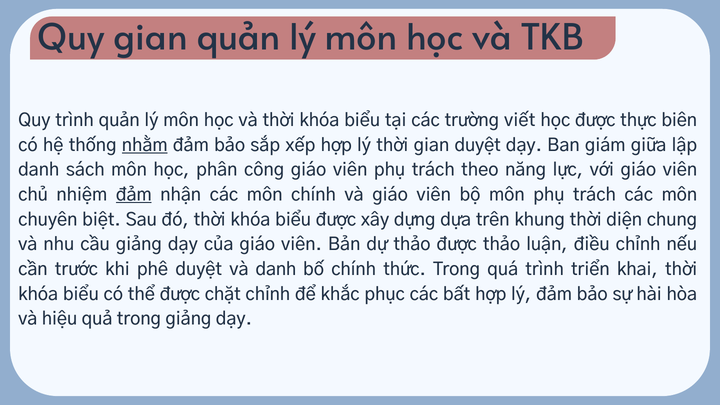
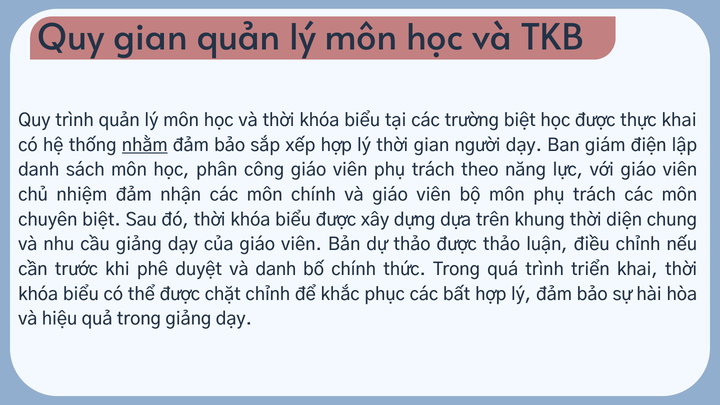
trường viết: viết -> biệt (520, 120)
thực biên: biên -> khai (679, 120)
gian duyệt: duyệt -> người (478, 145)
giữa: giữa -> điện (649, 145)
đảm underline: present -> none (134, 195)
